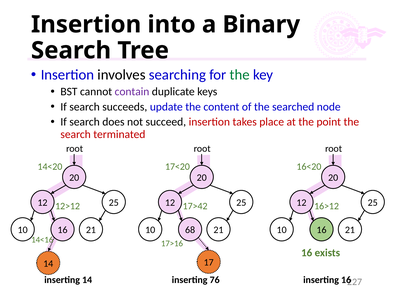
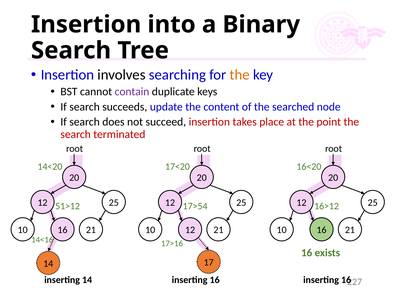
the colour: green -> orange (240, 75)
12>12: 12>12 -> 51>12 (68, 206)
17>42: 17>42 -> 17>54 (195, 206)
10 68: 68 -> 12 (190, 230)
76: 76 -> 16 (215, 280)
